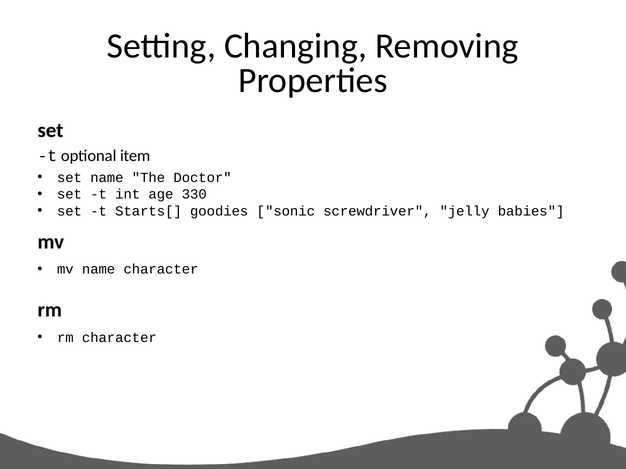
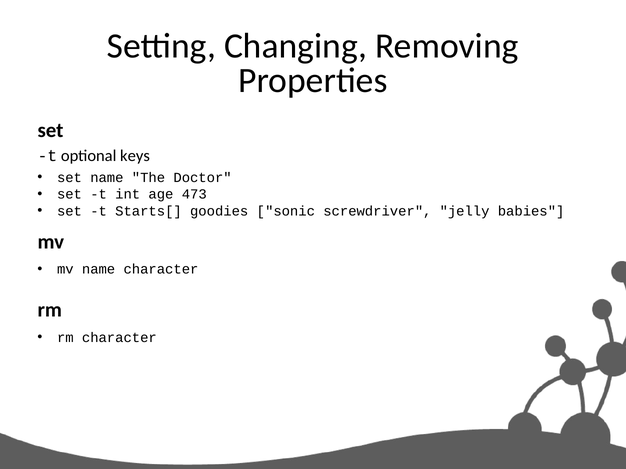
item: item -> keys (135, 156)
330: 330 -> 473 (194, 195)
